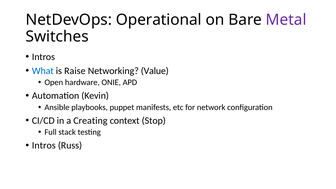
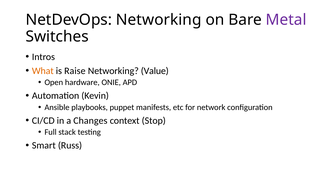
NetDevOps Operational: Operational -> Networking (159, 20)
What colour: blue -> orange (43, 71)
Creating: Creating -> Changes (90, 121)
Intros: Intros -> Smart (44, 146)
